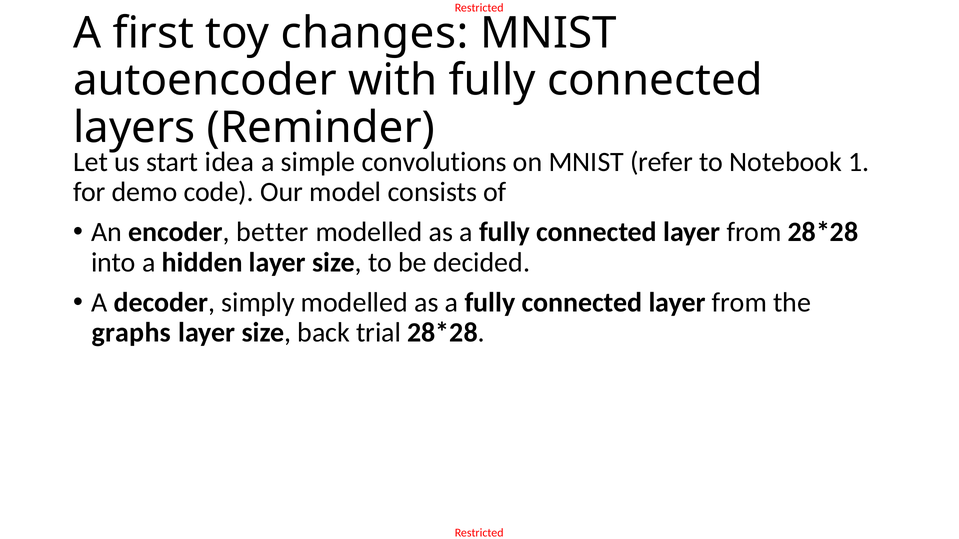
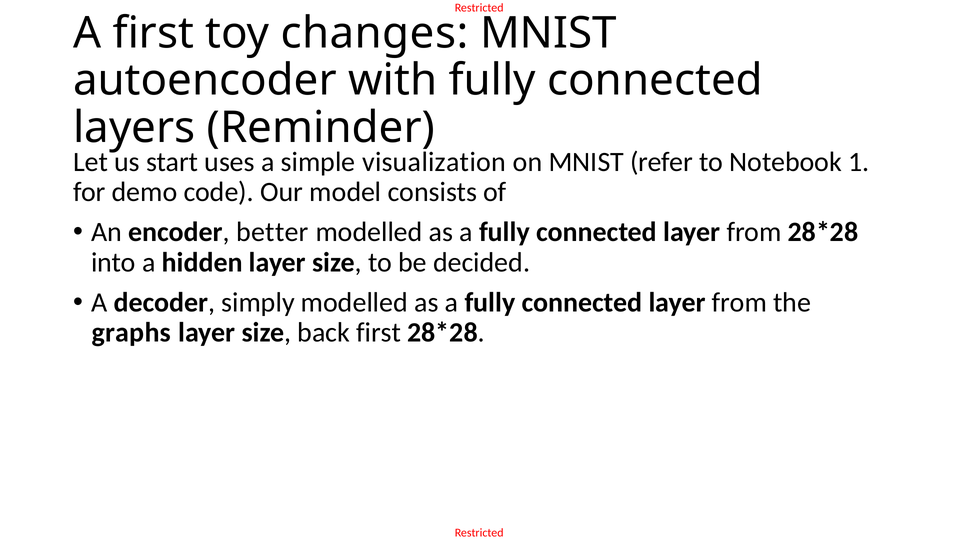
idea: idea -> uses (230, 162)
convolutions: convolutions -> visualization (434, 162)
back trial: trial -> first (379, 333)
